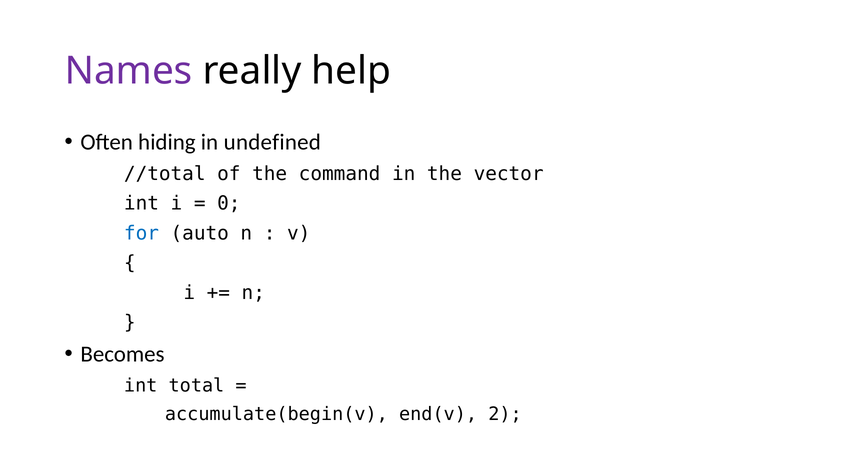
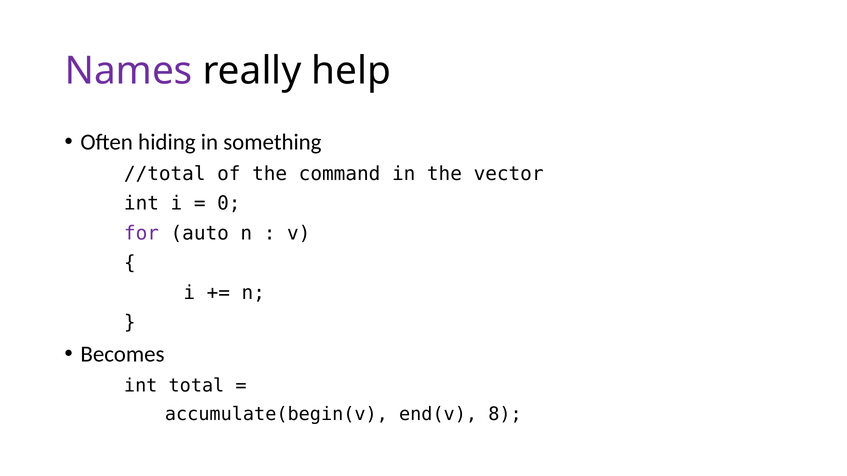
undefined: undefined -> something (272, 142)
for colour: blue -> purple (141, 234)
2: 2 -> 8 (505, 415)
